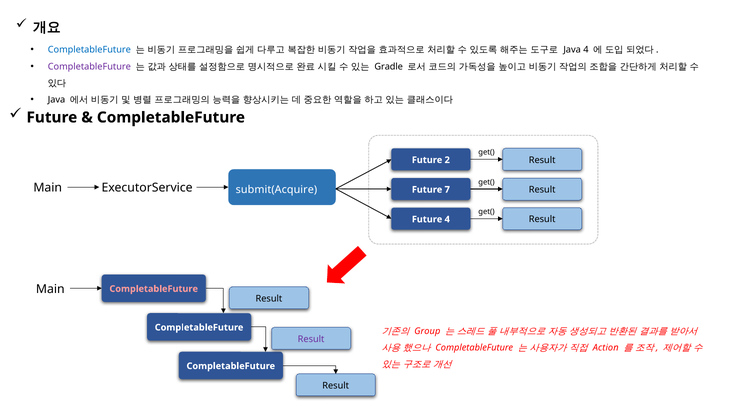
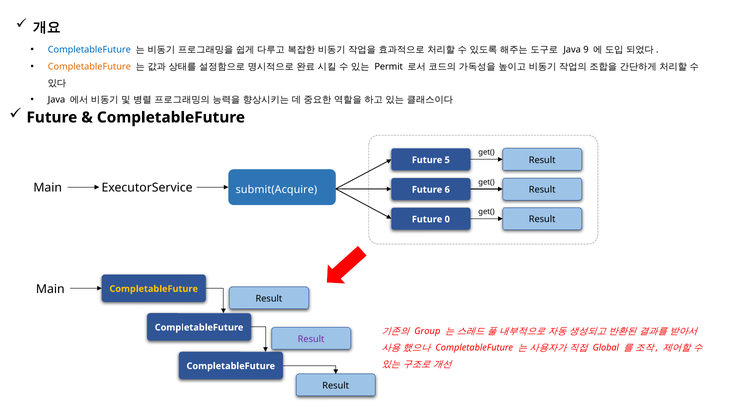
Java 4: 4 -> 9 (586, 50)
CompletableFuture colour: purple -> orange (89, 67)
Gradle: Gradle -> Permit (389, 67)
2: 2 -> 5 (447, 160)
7: 7 -> 6 (447, 190)
Future 4: 4 -> 0 (447, 220)
CompletableFuture colour: pink -> yellow (154, 289)
Action: Action -> Global (606, 348)
